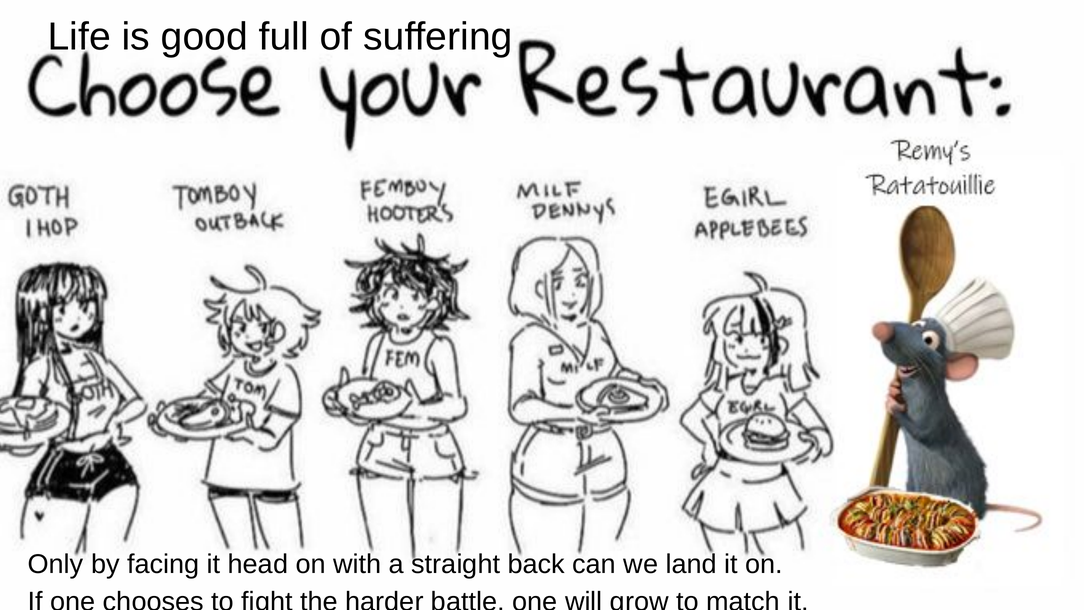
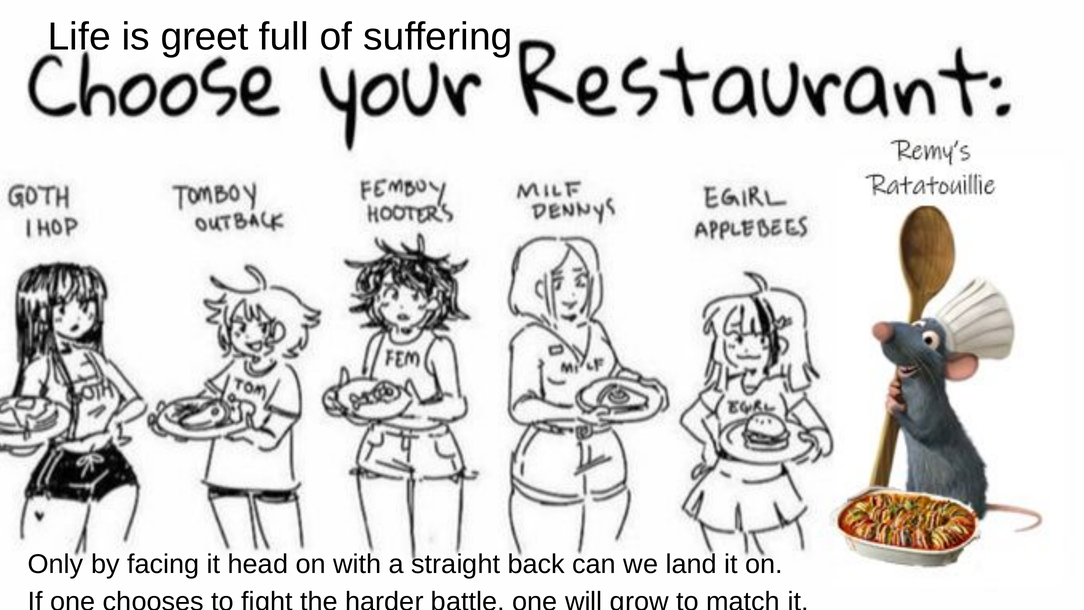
good: good -> greet (205, 37)
